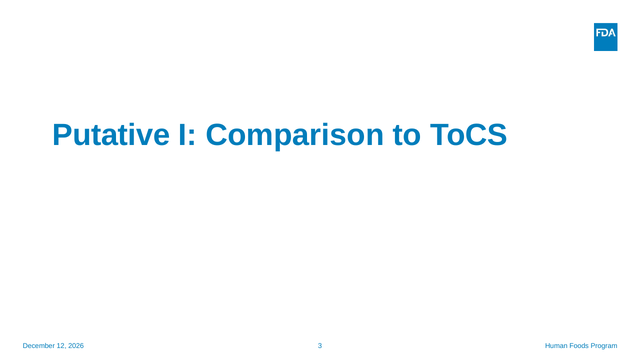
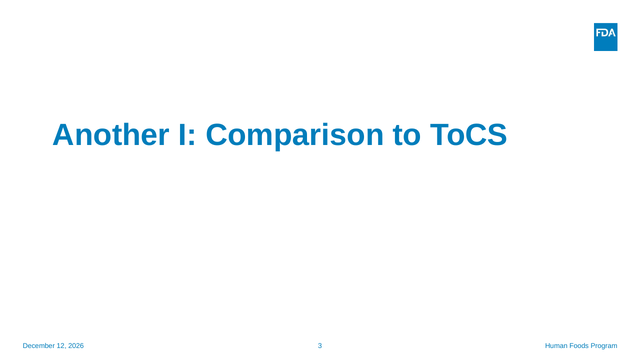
Putative: Putative -> Another (111, 135)
